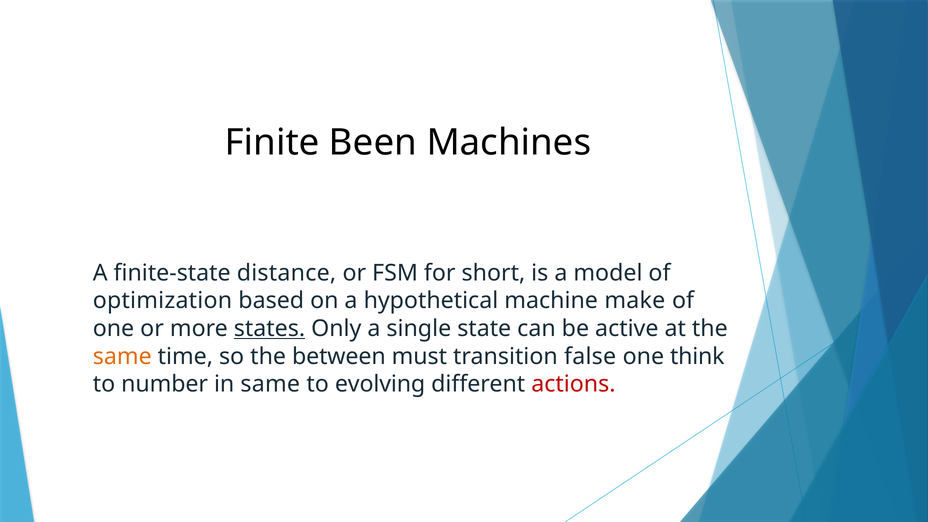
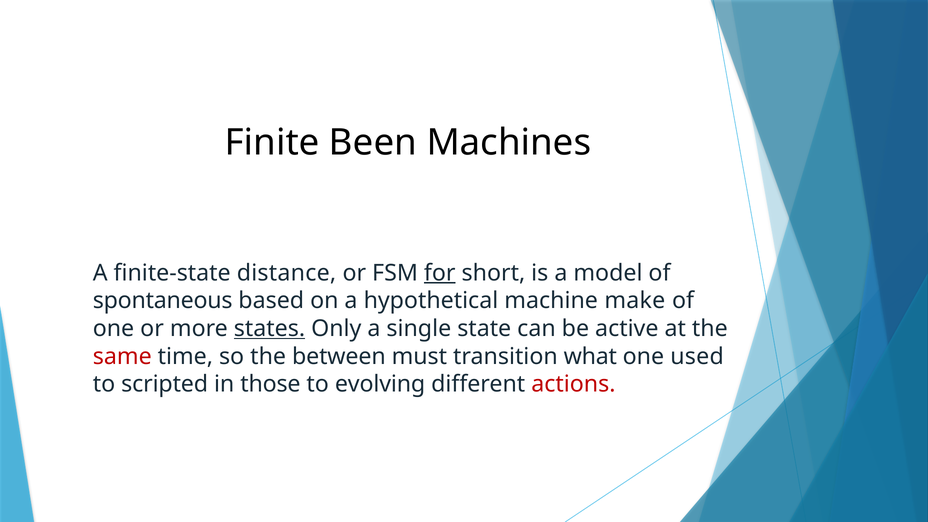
for underline: none -> present (440, 273)
optimization: optimization -> spontaneous (163, 301)
same colour: orange -> red (122, 356)
false: false -> what (590, 356)
think: think -> used (697, 356)
number: number -> scripted (165, 384)
in same: same -> those (270, 384)
